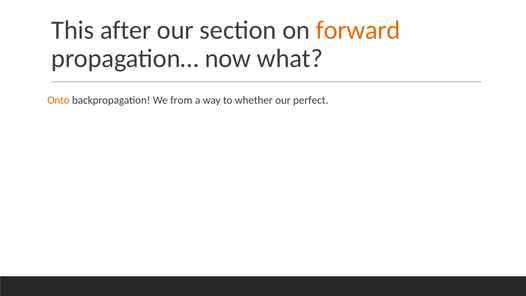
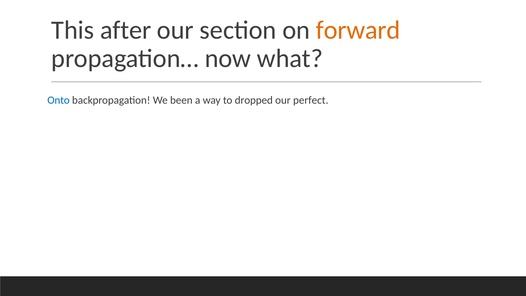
Onto colour: orange -> blue (59, 100)
from: from -> been (181, 100)
whether: whether -> dropped (254, 100)
